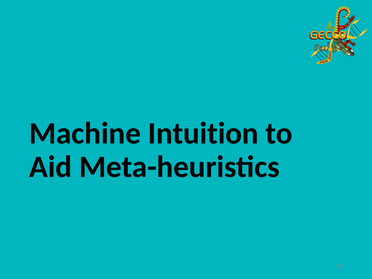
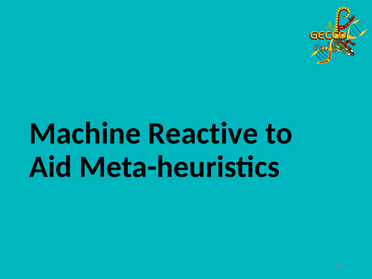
Intuition: Intuition -> Reactive (203, 133)
